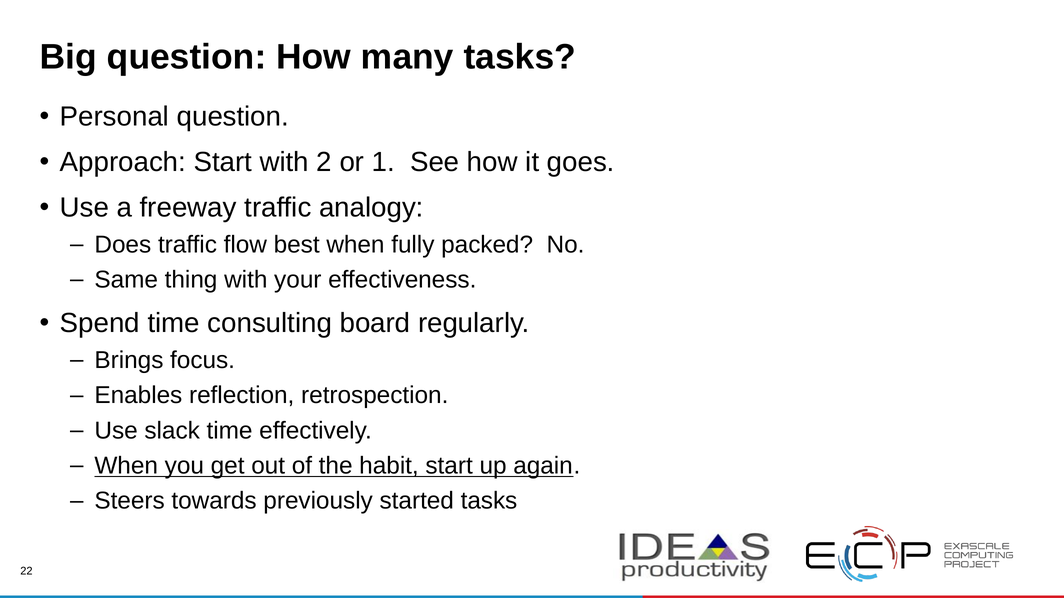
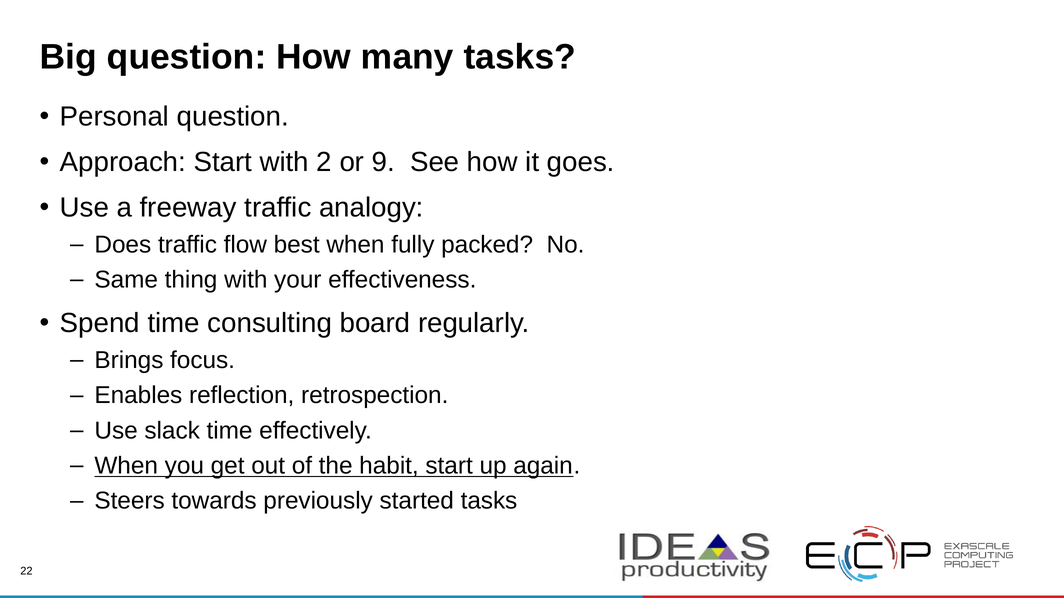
1: 1 -> 9 (383, 162)
